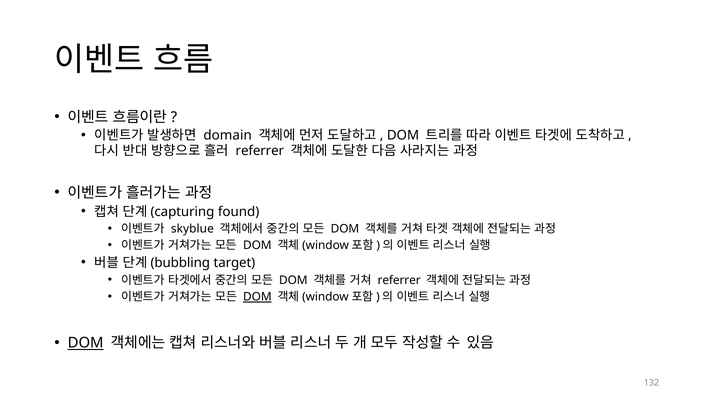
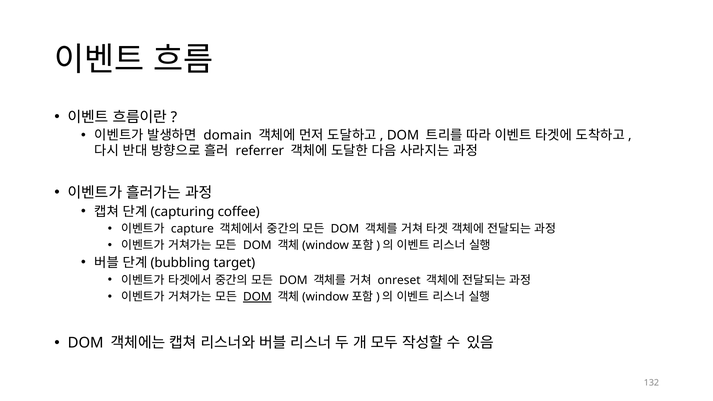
found: found -> coffee (239, 212)
skyblue: skyblue -> capture (192, 229)
referrer: referrer -> onreset (399, 280)
DOM underline: present -> none (86, 343)
